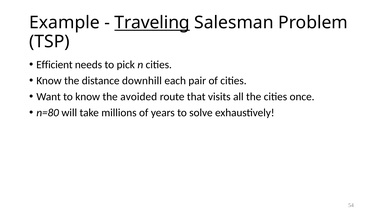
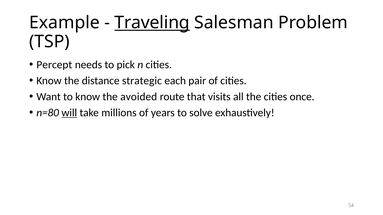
Efficient: Efficient -> Percept (54, 65)
downhill: downhill -> strategic (142, 81)
will underline: none -> present (69, 113)
